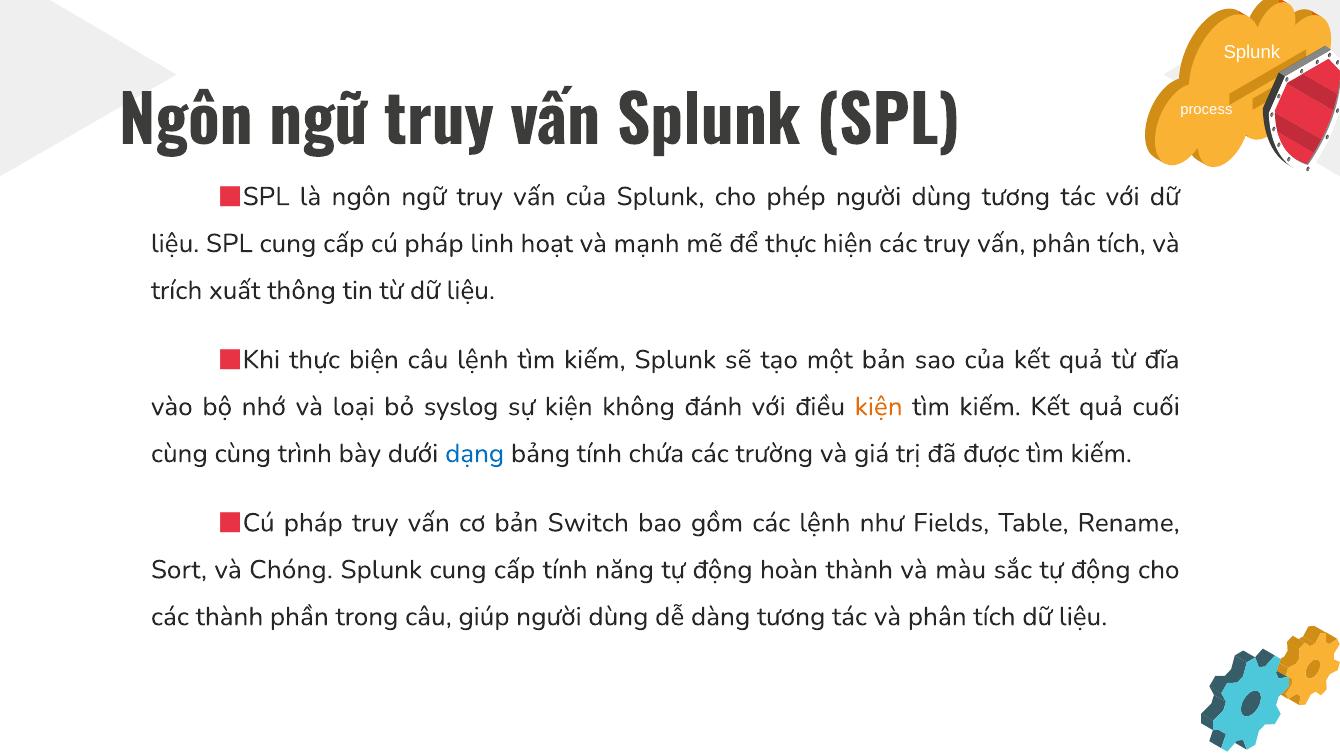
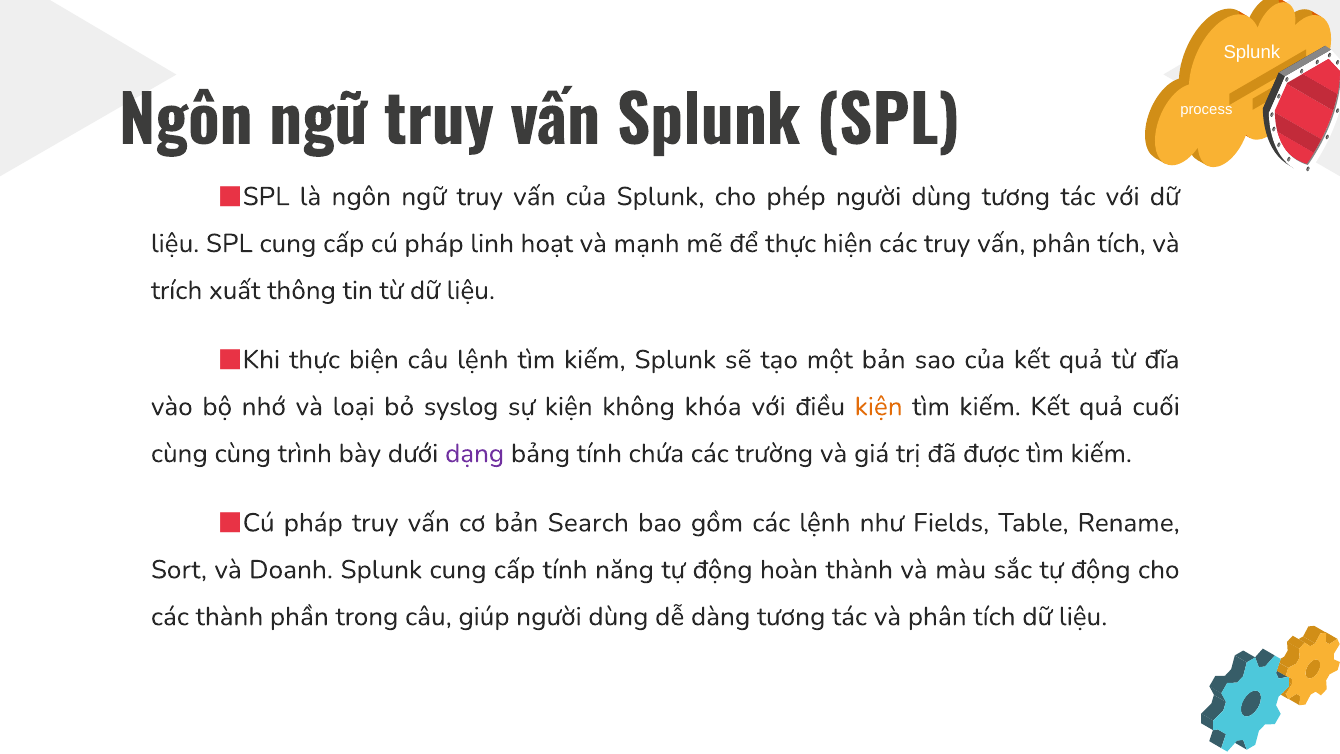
đánh: đánh -> khóa (713, 406)
dạng colour: blue -> purple (475, 453)
Switch: Switch -> Search (588, 523)
Chóng: Chóng -> Doanh (291, 570)
